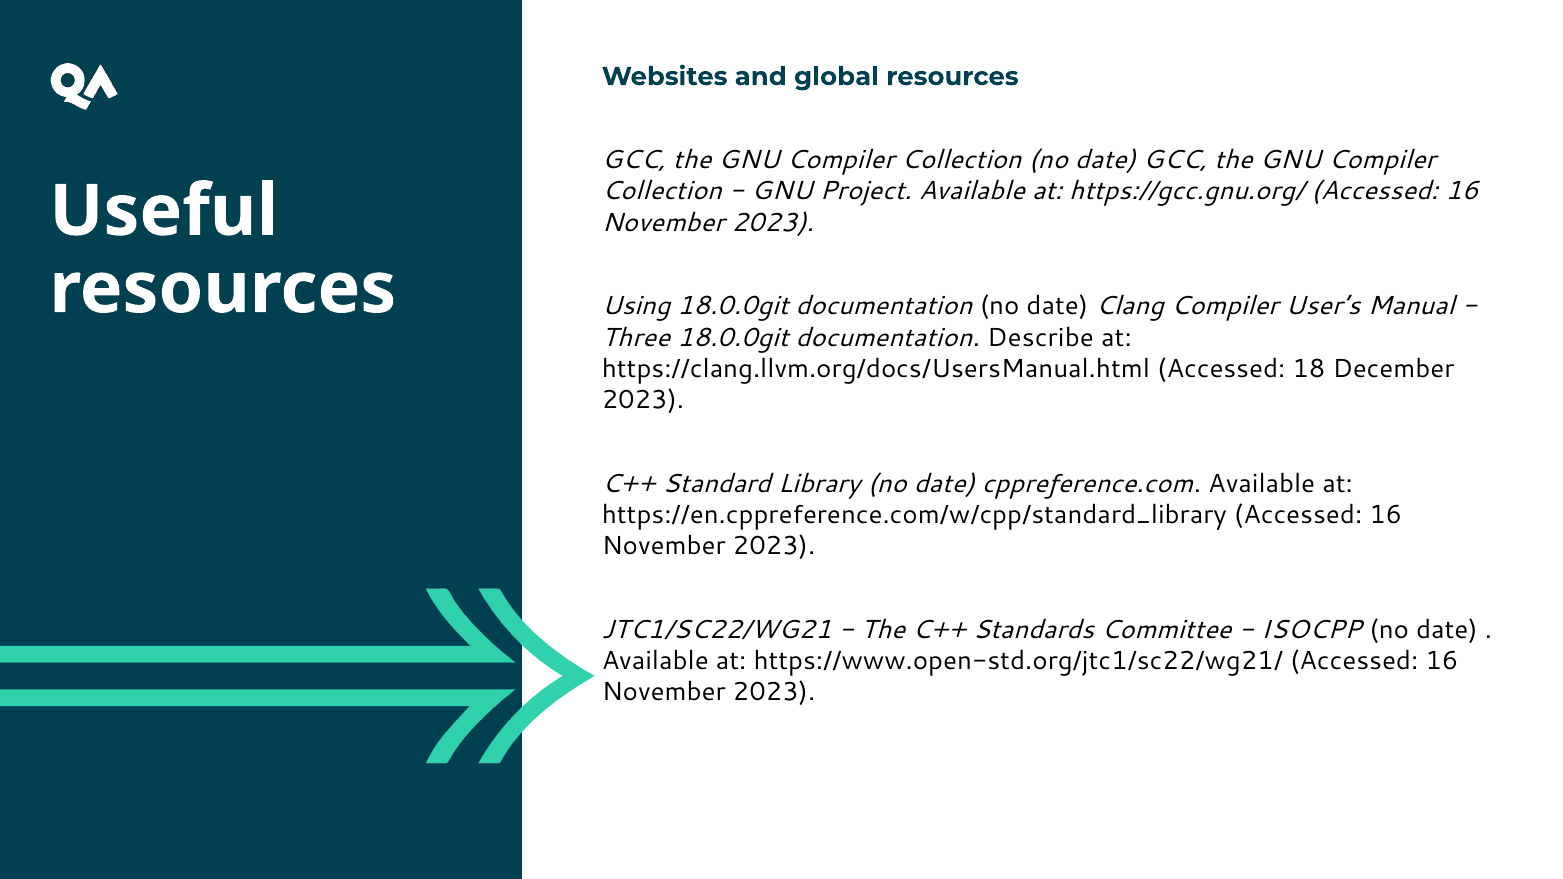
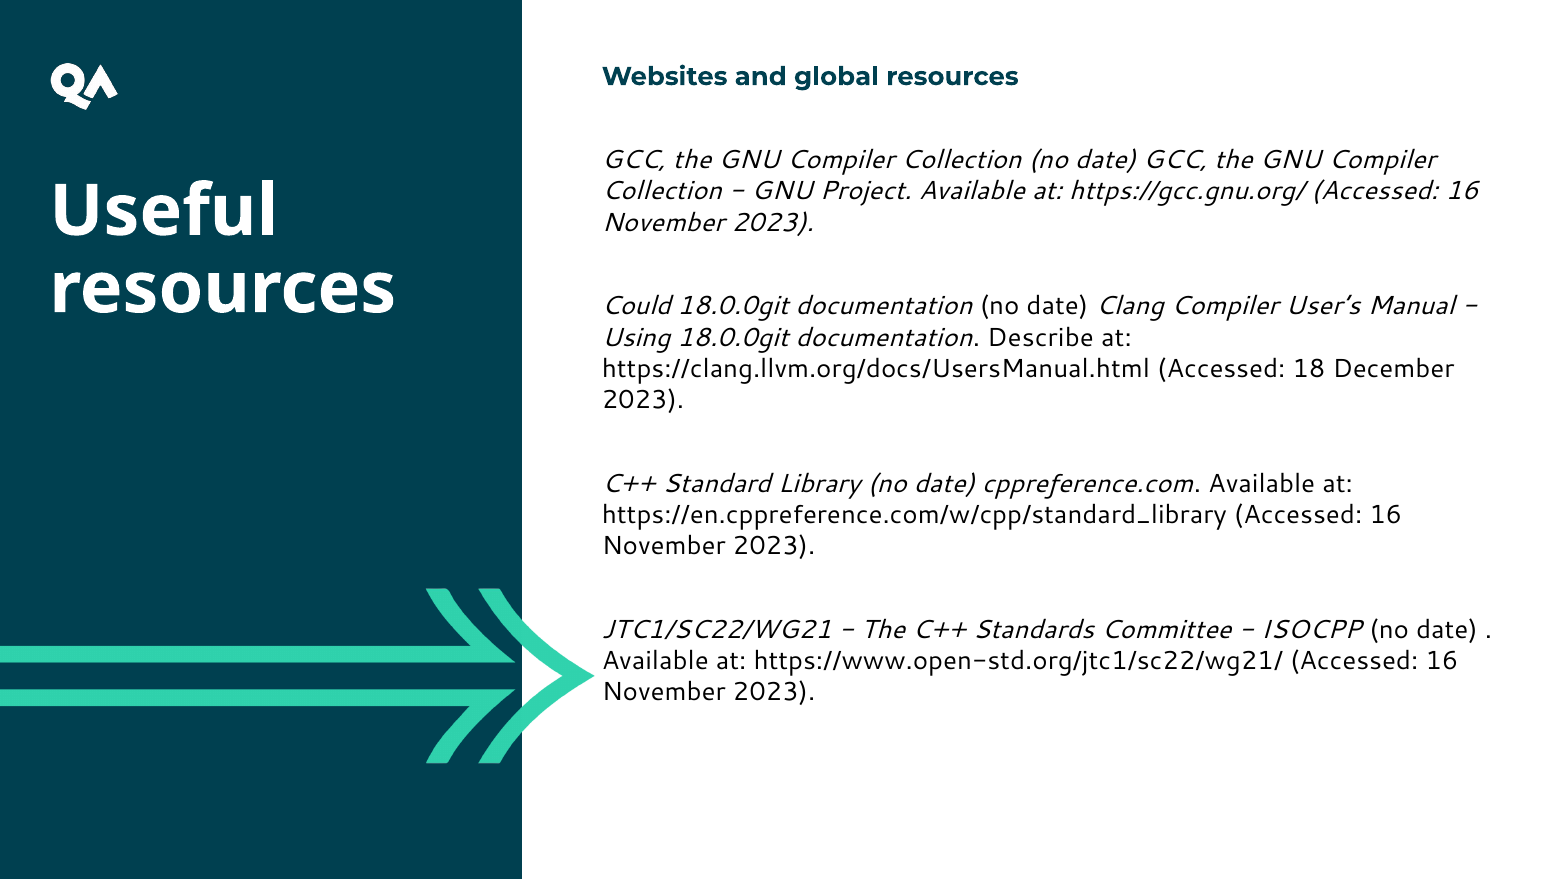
Using: Using -> Could (636, 306)
Three: Three -> Using (636, 338)
